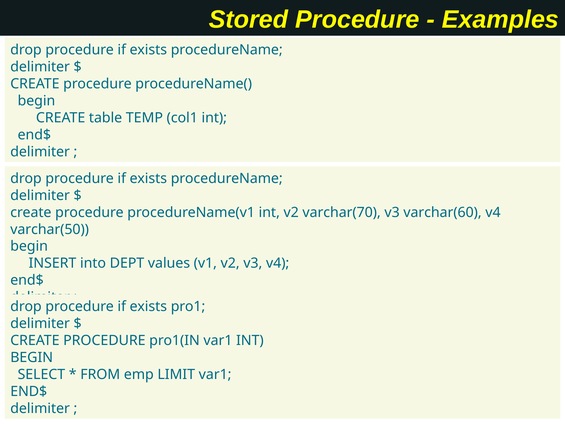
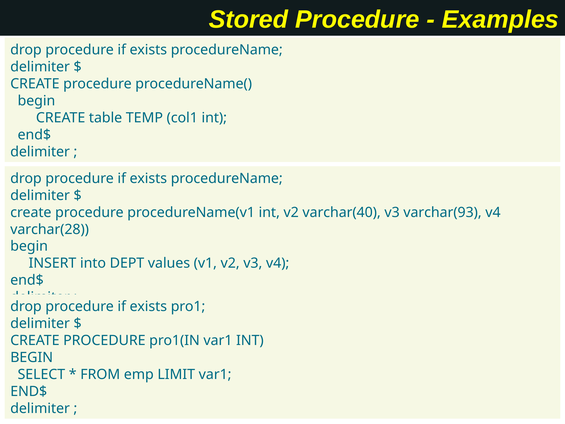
varchar(70: varchar(70 -> varchar(40 (342, 212)
varchar(60: varchar(60 -> varchar(93 (443, 212)
varchar(50: varchar(50 -> varchar(28 (50, 229)
